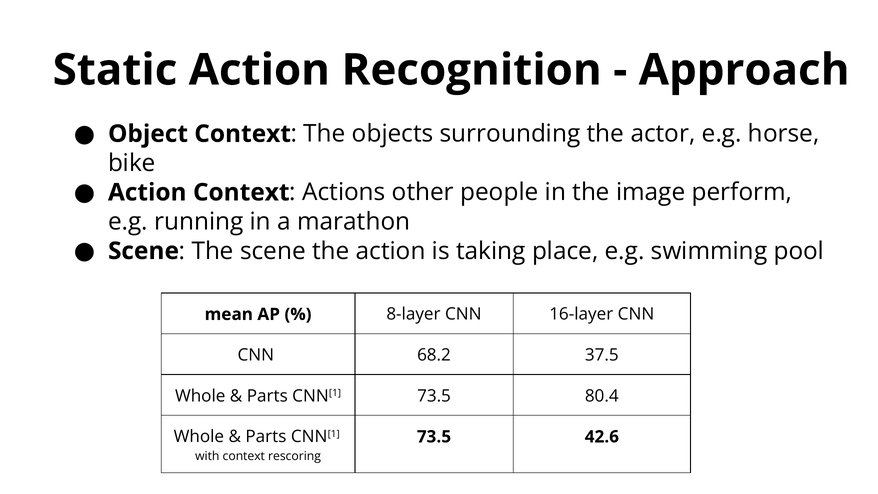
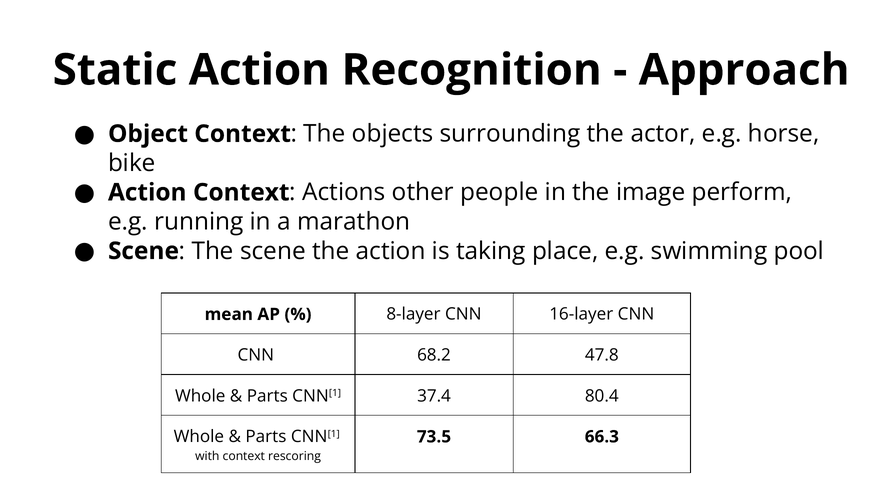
37.5: 37.5 -> 47.8 (602, 355)
CNN[1 73.5: 73.5 -> 37.4 (434, 396)
42.6: 42.6 -> 66.3 (602, 437)
